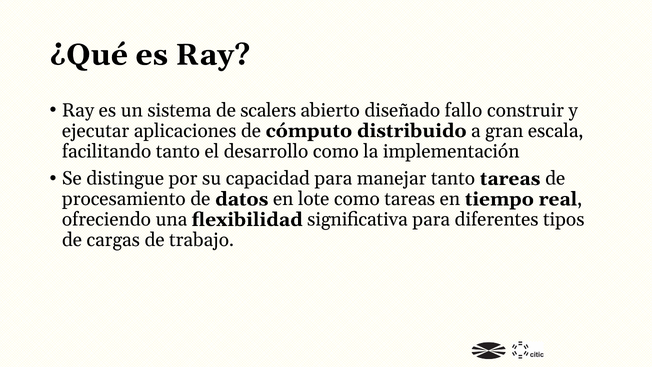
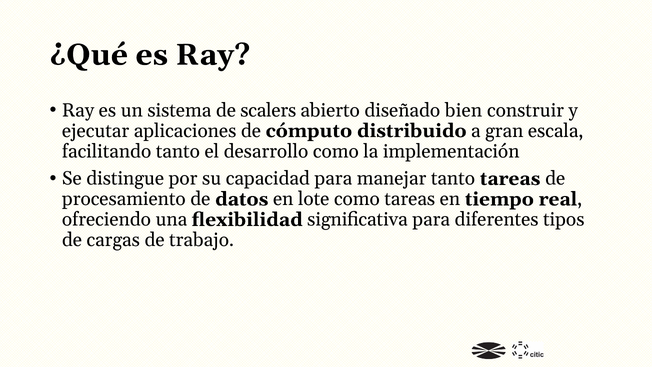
fallo: fallo -> bien (464, 110)
